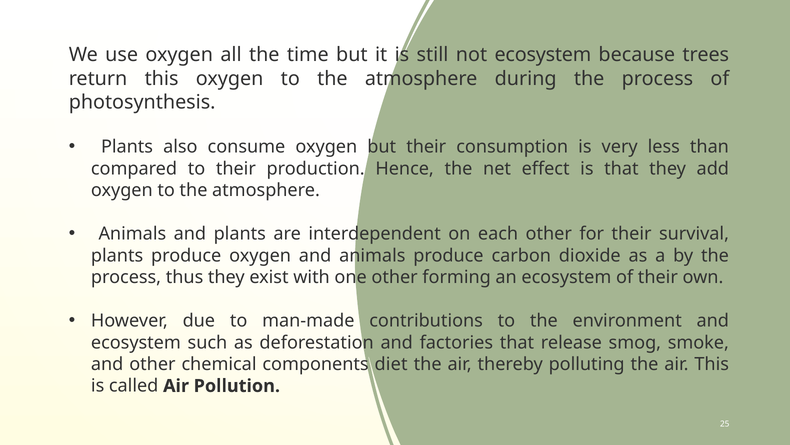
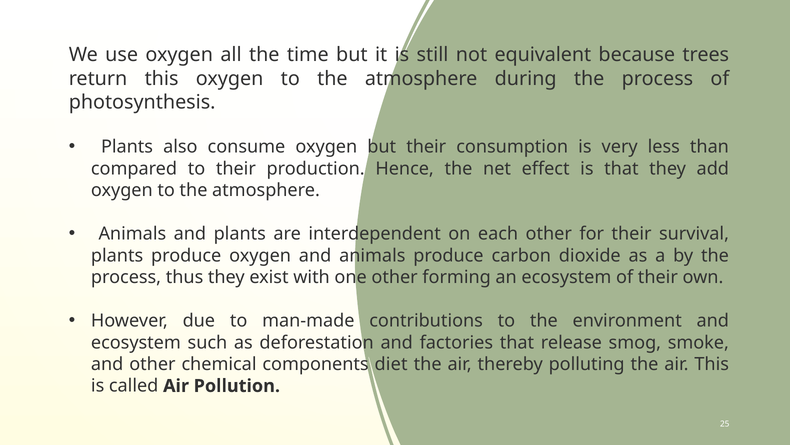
not ecosystem: ecosystem -> equivalent (543, 55)
